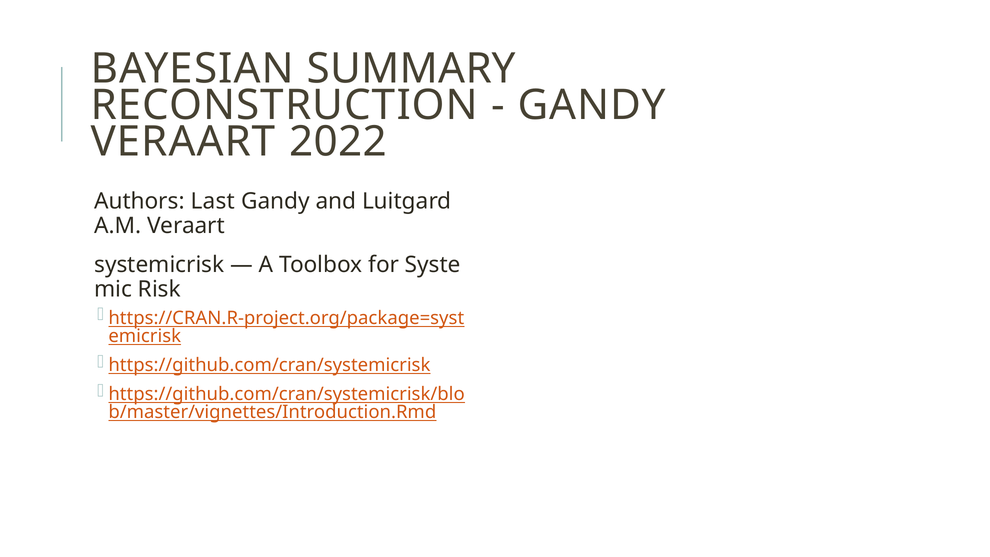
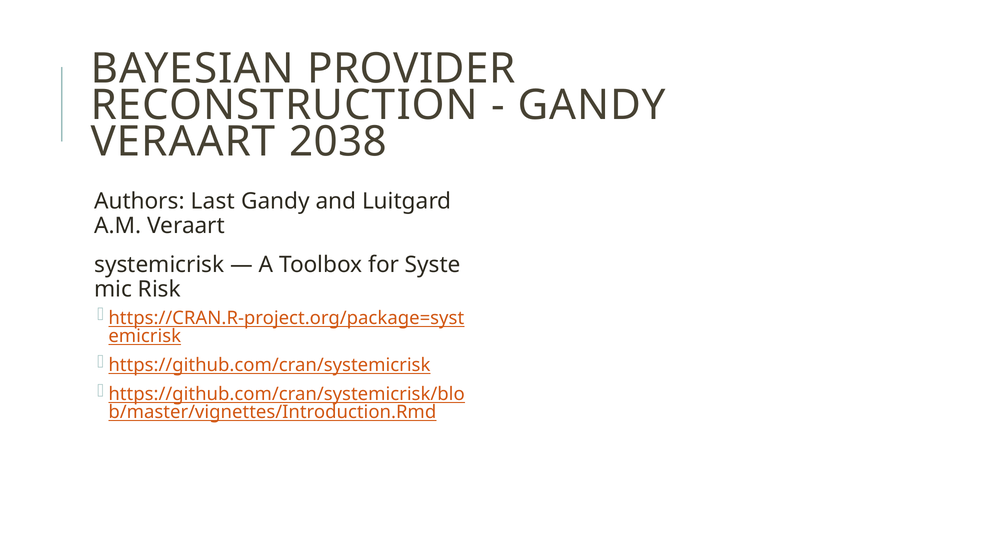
SUMMARY: SUMMARY -> PROVIDER (411, 69)
2022: 2022 -> 2038 (338, 142)
